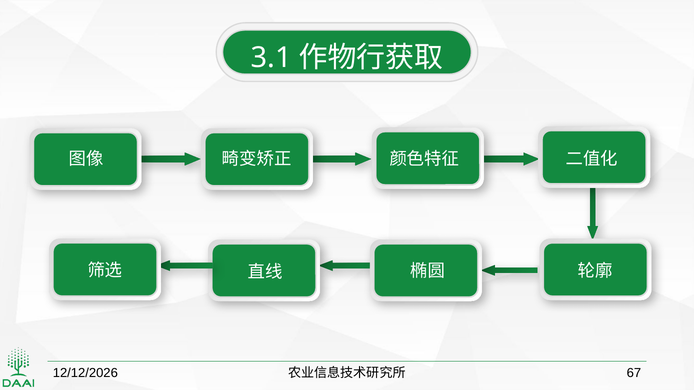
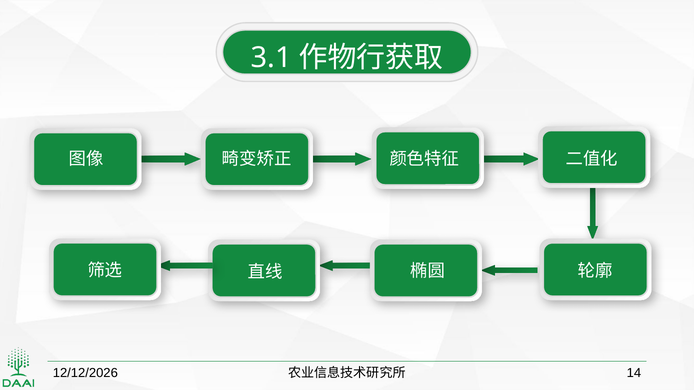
67: 67 -> 14 (634, 373)
